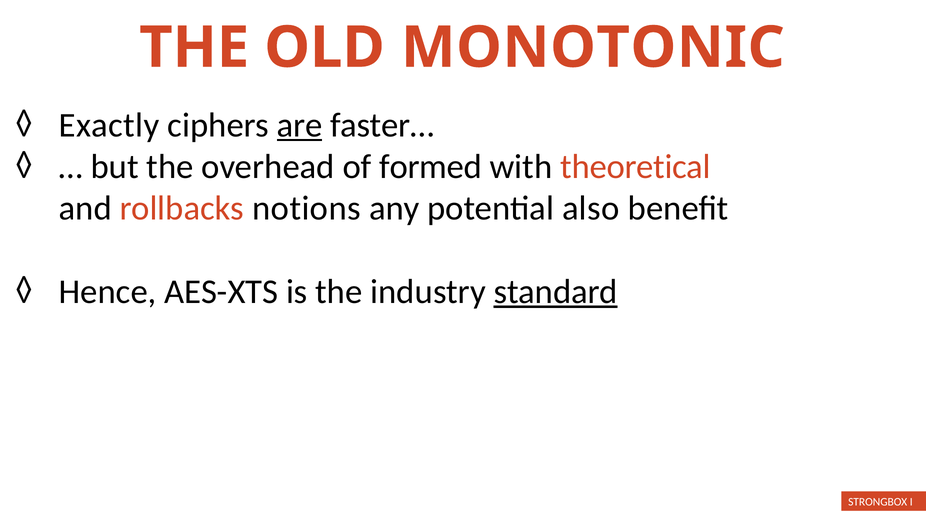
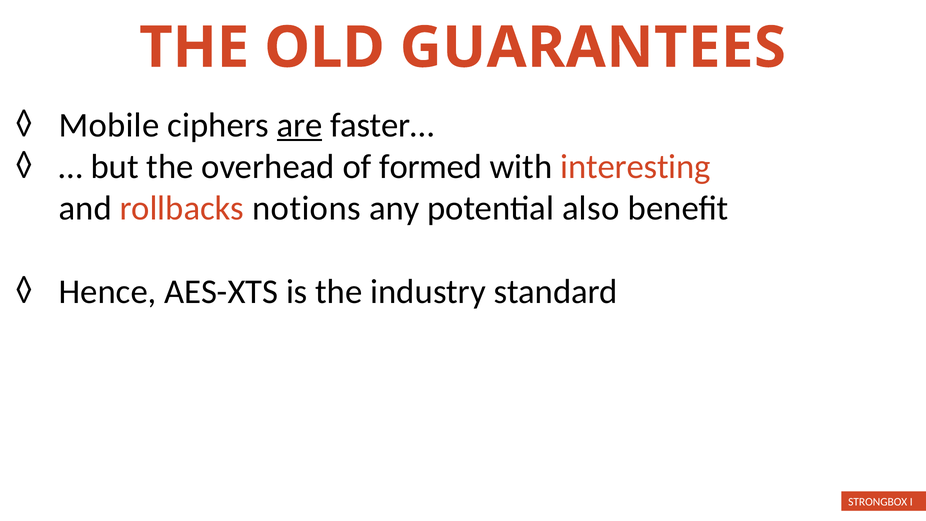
MONOTONIC: MONOTONIC -> GUARANTEES (593, 48)
Exactly: Exactly -> Mobile (109, 125)
theoretical: theoretical -> interesting (636, 167)
standard underline: present -> none (556, 292)
